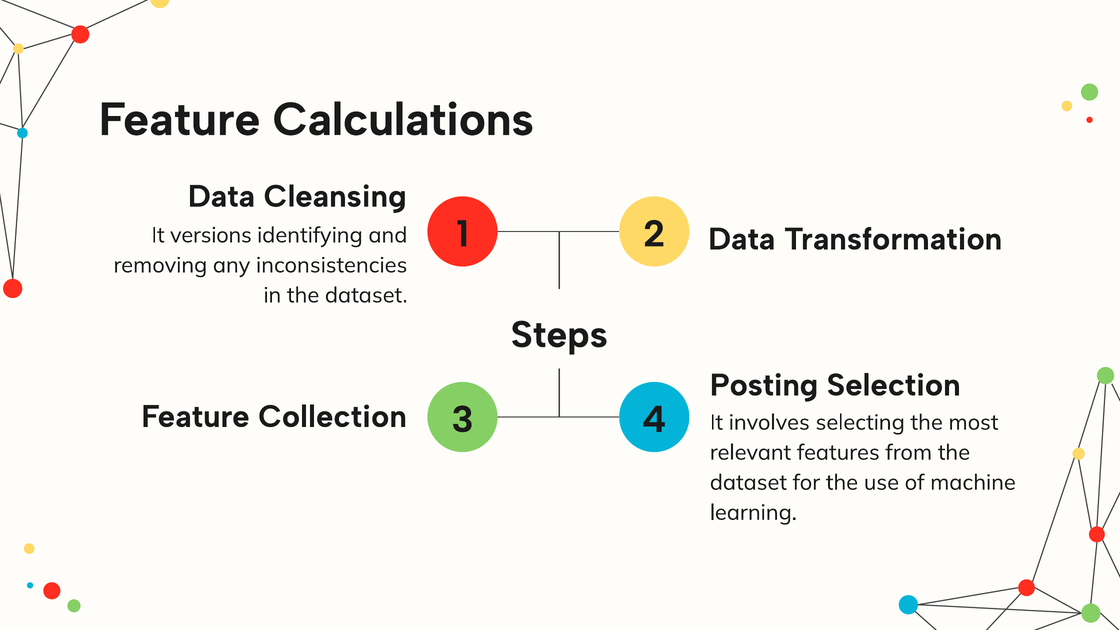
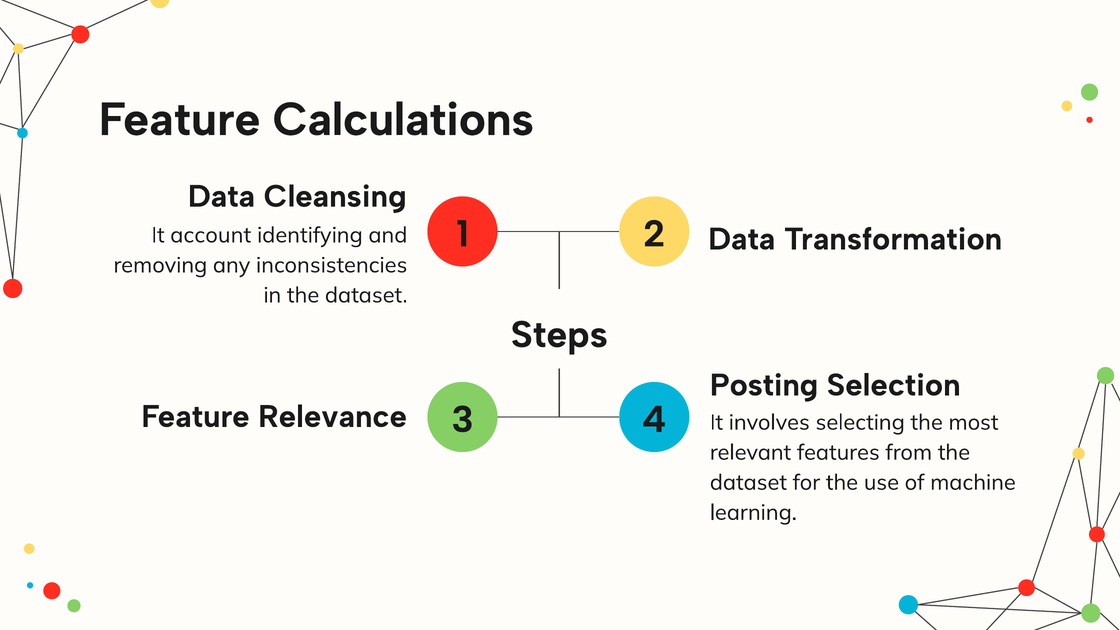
versions: versions -> account (211, 235)
Collection: Collection -> Relevance (333, 417)
